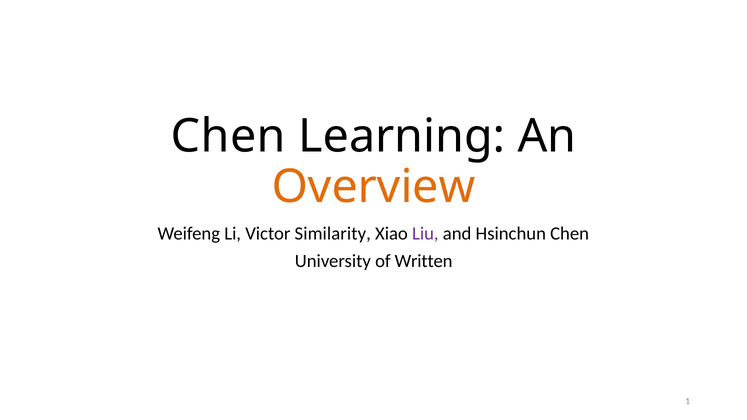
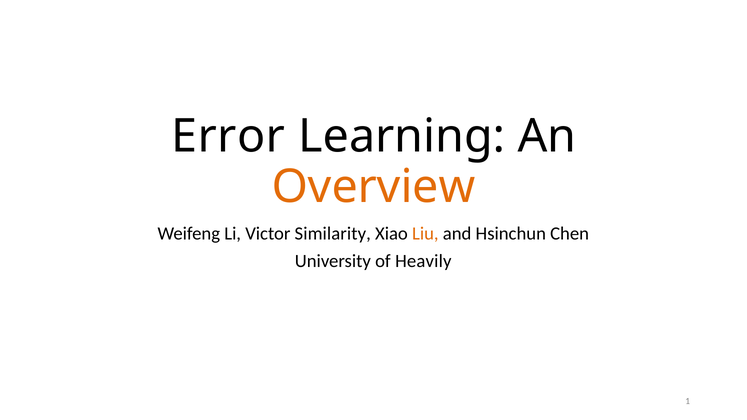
Chen: Chen -> Error (228, 136)
Liu colour: purple -> orange (425, 233)
Written: Written -> Heavily (423, 261)
